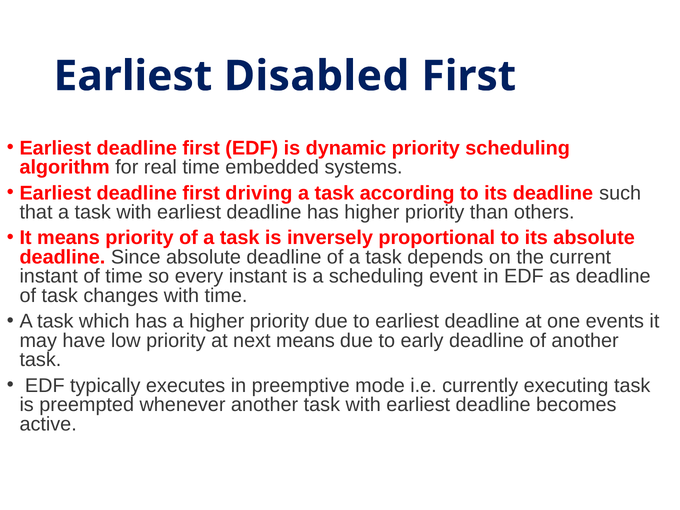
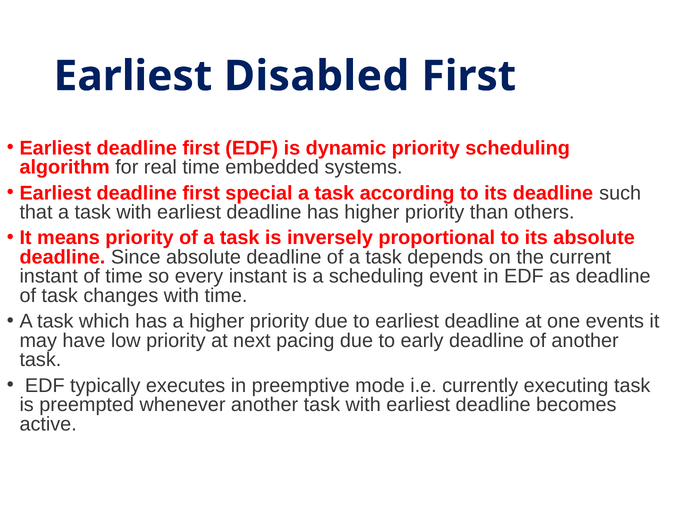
driving: driving -> special (259, 193)
next means: means -> pacing (305, 341)
